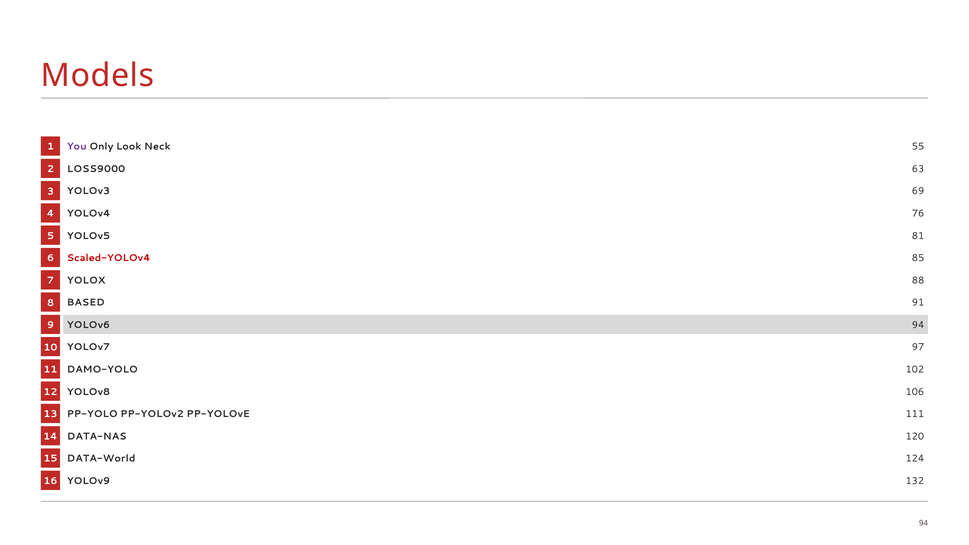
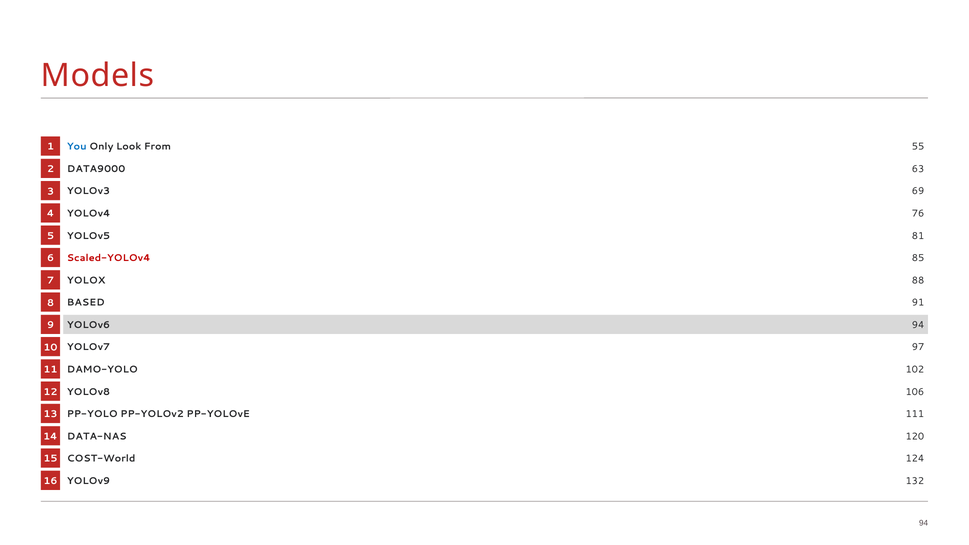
You colour: purple -> blue (77, 147)
Neck: Neck -> From (157, 147)
LOSS9000: LOSS9000 -> DATA9000 (96, 169)
DATA-World: DATA-World -> COST-World (101, 459)
